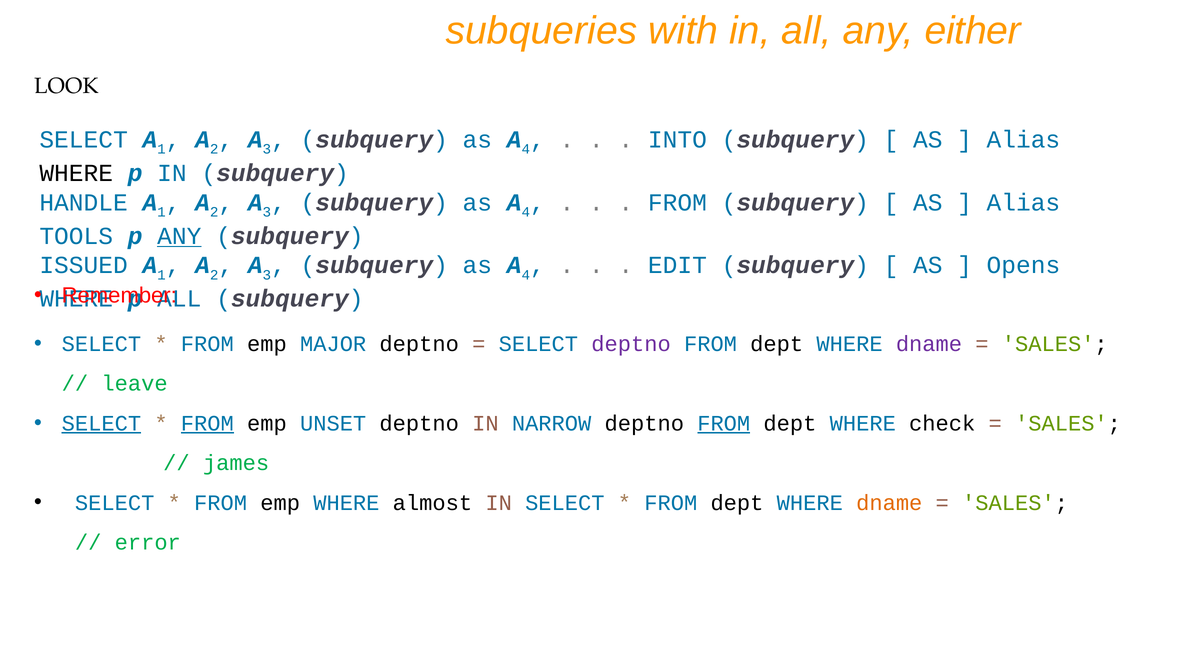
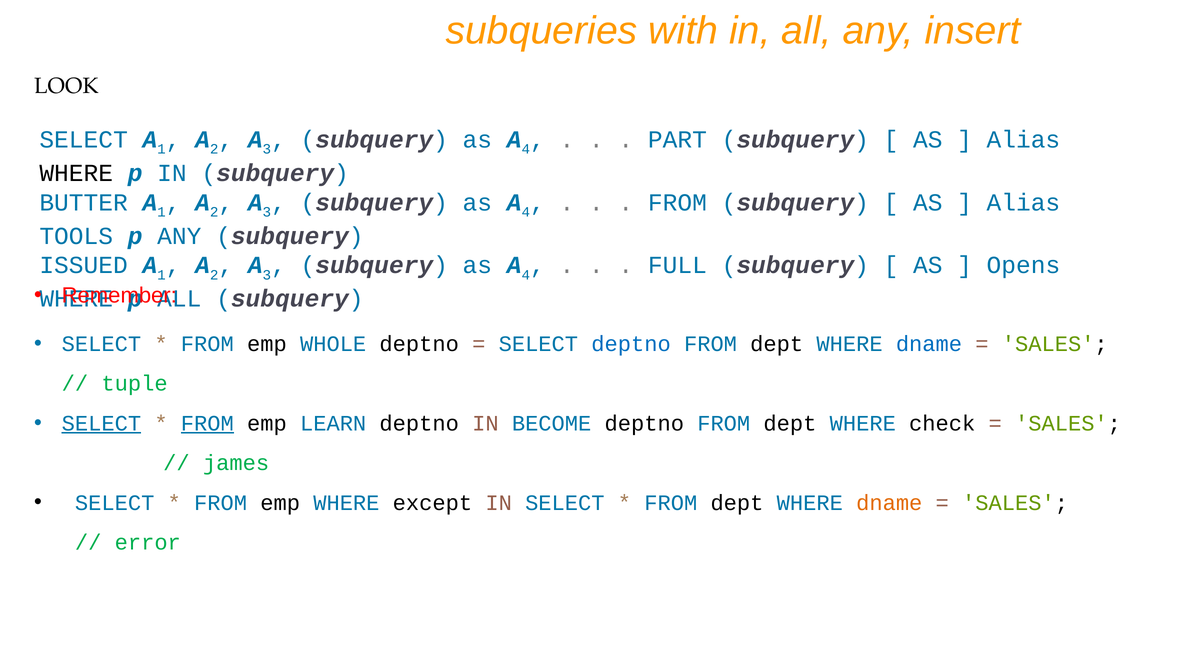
either: either -> insert (973, 31)
INTO: INTO -> PART (677, 140)
HANDLE: HANDLE -> BUTTER (84, 203)
ANY underline: present -> none (179, 236)
EDIT: EDIT -> FULL (677, 265)
MAJOR: MAJOR -> WHOLE (333, 344)
deptno colour: purple -> blue (631, 344)
dname colour: purple -> blue (929, 344)
leave: leave -> tuple (135, 384)
UNSET: UNSET -> LEARN (333, 423)
NARROW: NARROW -> BECOME (552, 423)
FROM underline: present -> none (724, 423)
almost: almost -> except (432, 503)
